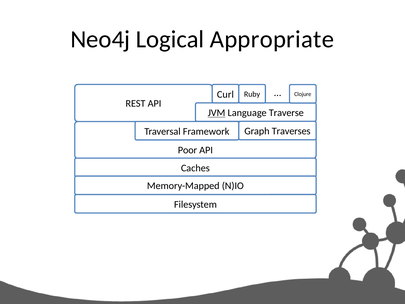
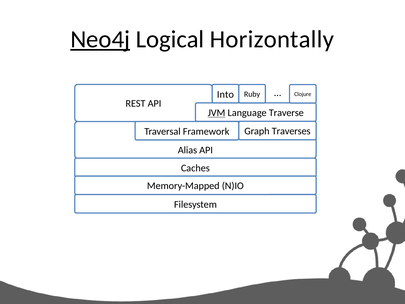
Neo4j underline: none -> present (100, 39)
Appropriate: Appropriate -> Horizontally (272, 39)
Curl: Curl -> Into (225, 94)
Poor: Poor -> Alias (187, 150)
